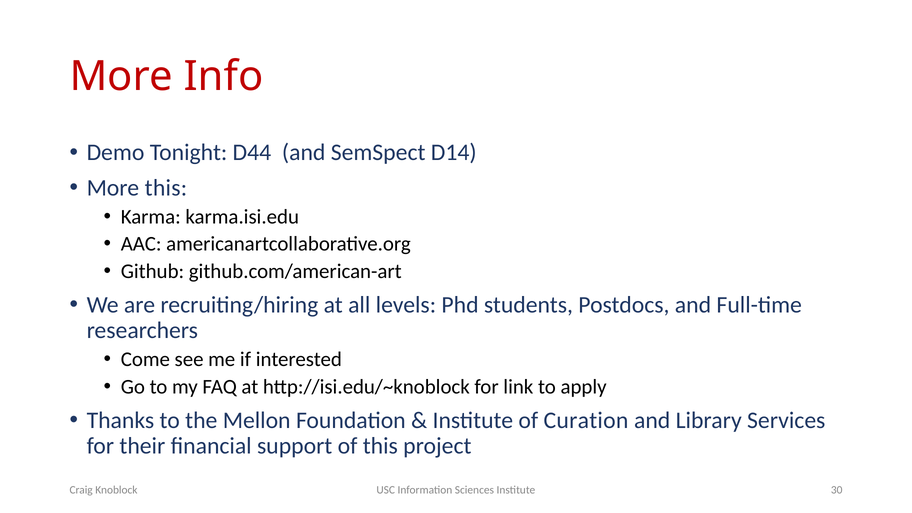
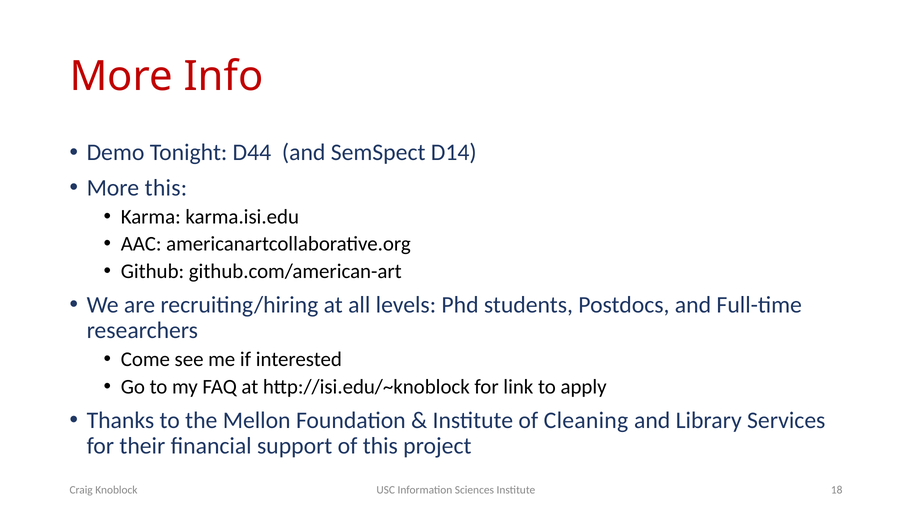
Curation: Curation -> Cleaning (586, 420)
30: 30 -> 18 (837, 490)
